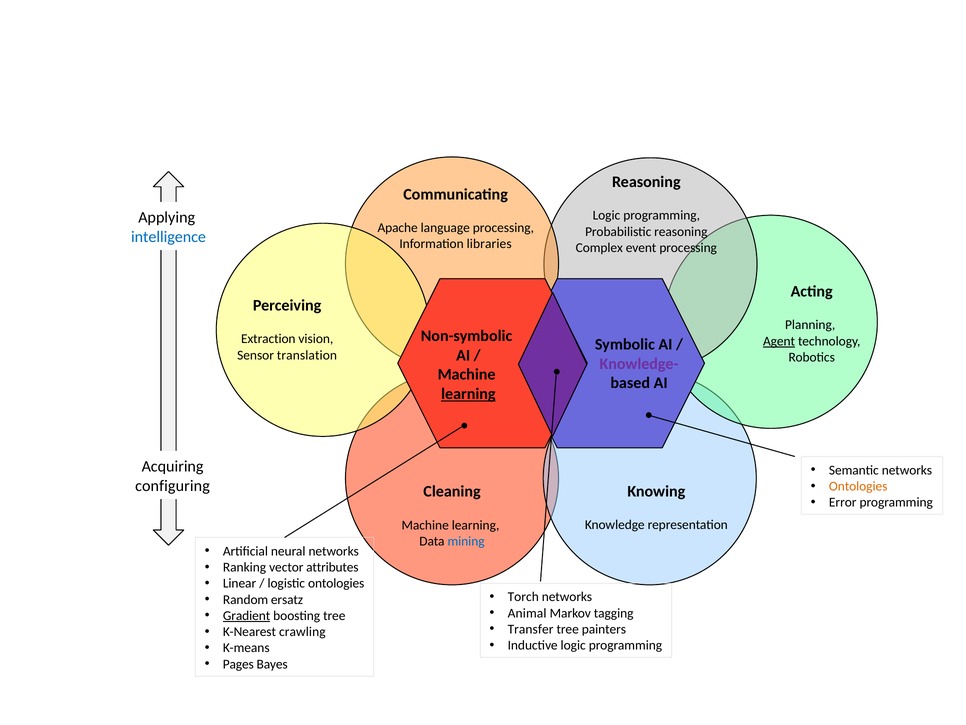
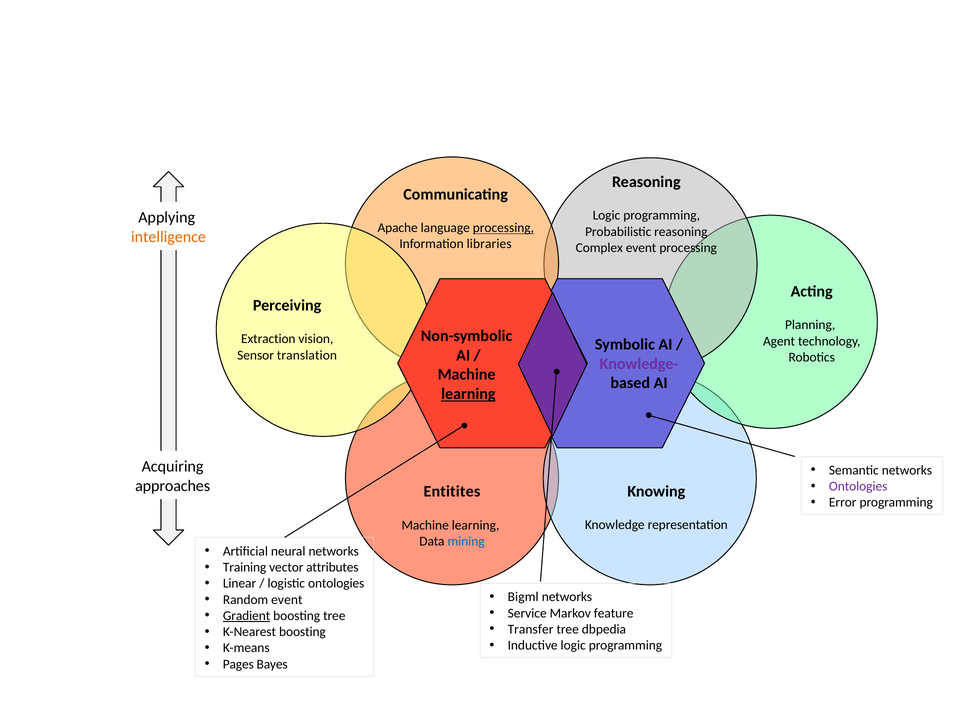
processing underline: none -> present (503, 228)
intelligence colour: blue -> orange (168, 237)
Agent underline: present -> none (779, 341)
configuring: configuring -> approaches (173, 485)
Ontologies colour: orange -> purple (858, 486)
Cleaning: Cleaning -> Entitites (452, 491)
Ranking: Ranking -> Training (245, 567)
Torch: Torch -> Bigml (523, 597)
Random ersatz: ersatz -> event (287, 599)
Animal: Animal -> Service (527, 613)
tagging: tagging -> feature (614, 613)
painters: painters -> dbpedia (604, 629)
K-Nearest crawling: crawling -> boosting (302, 631)
